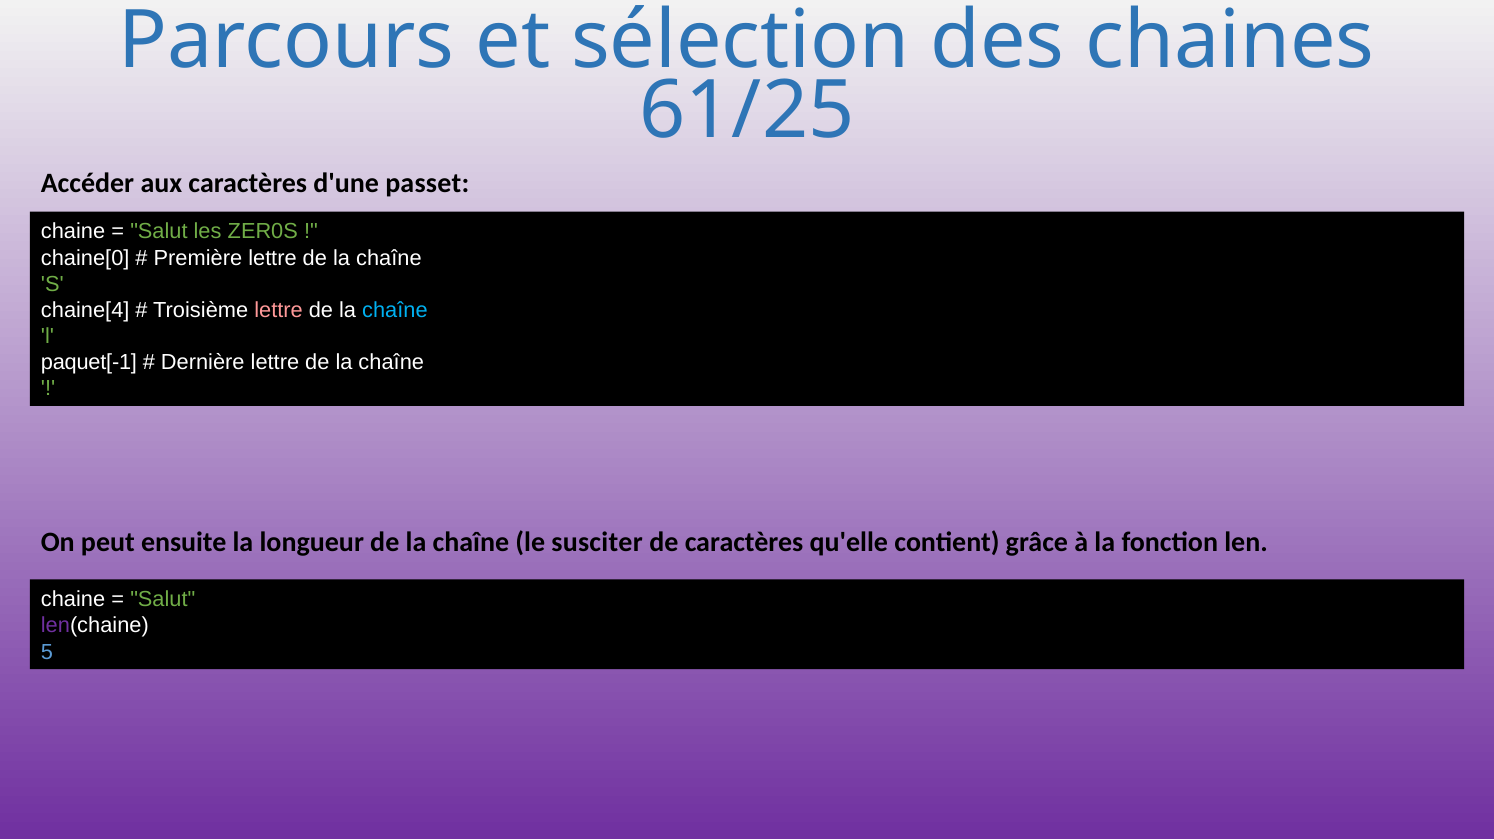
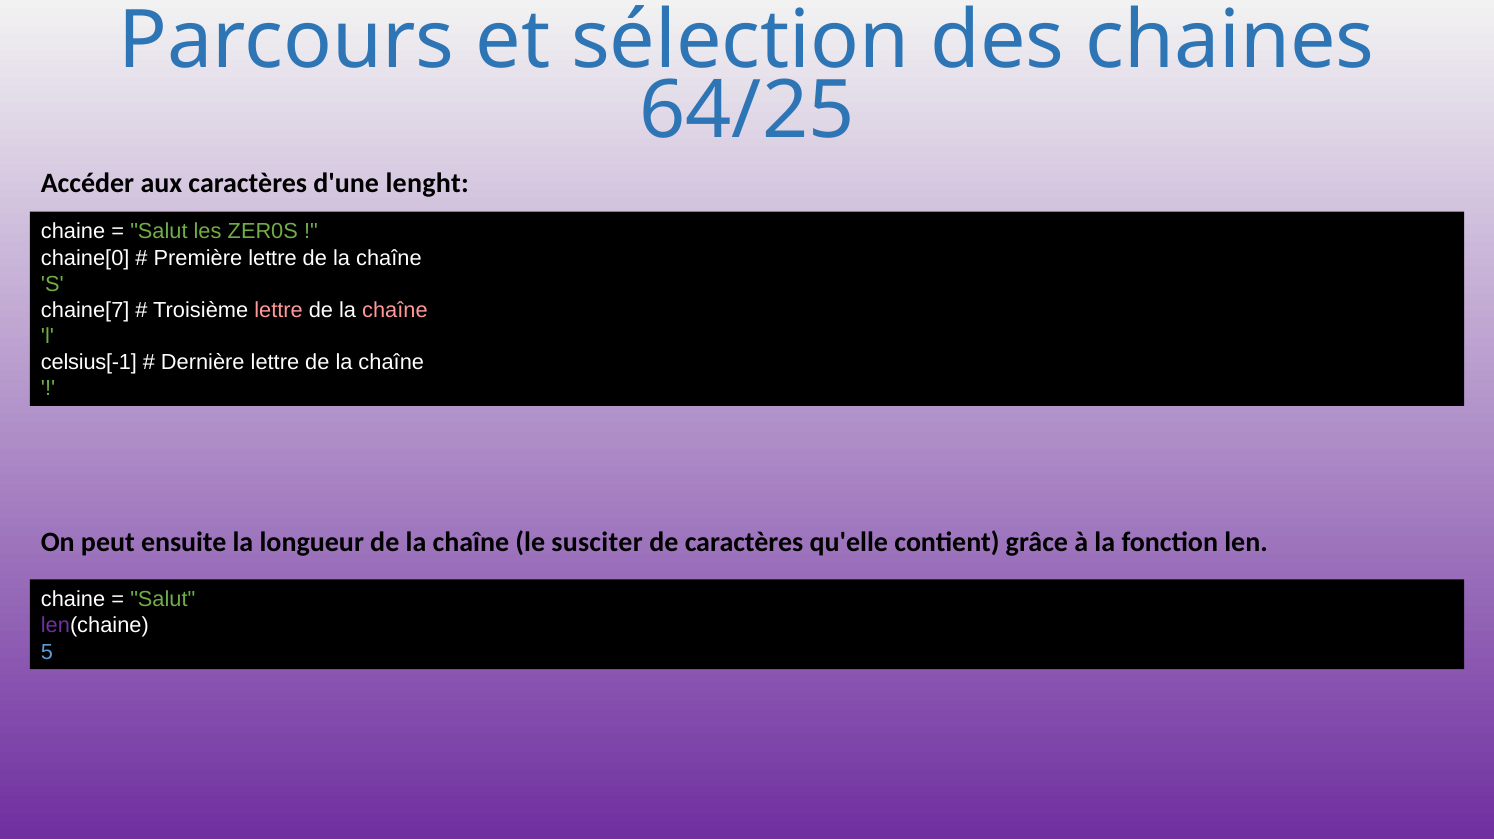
61/25: 61/25 -> 64/25 (747, 110)
passet: passet -> lenght (427, 183)
chaine[4: chaine[4 -> chaine[7 (85, 310)
chaîne colour: light blue -> pink (395, 310)
paquet[-1: paquet[-1 -> celsius[-1 (89, 363)
